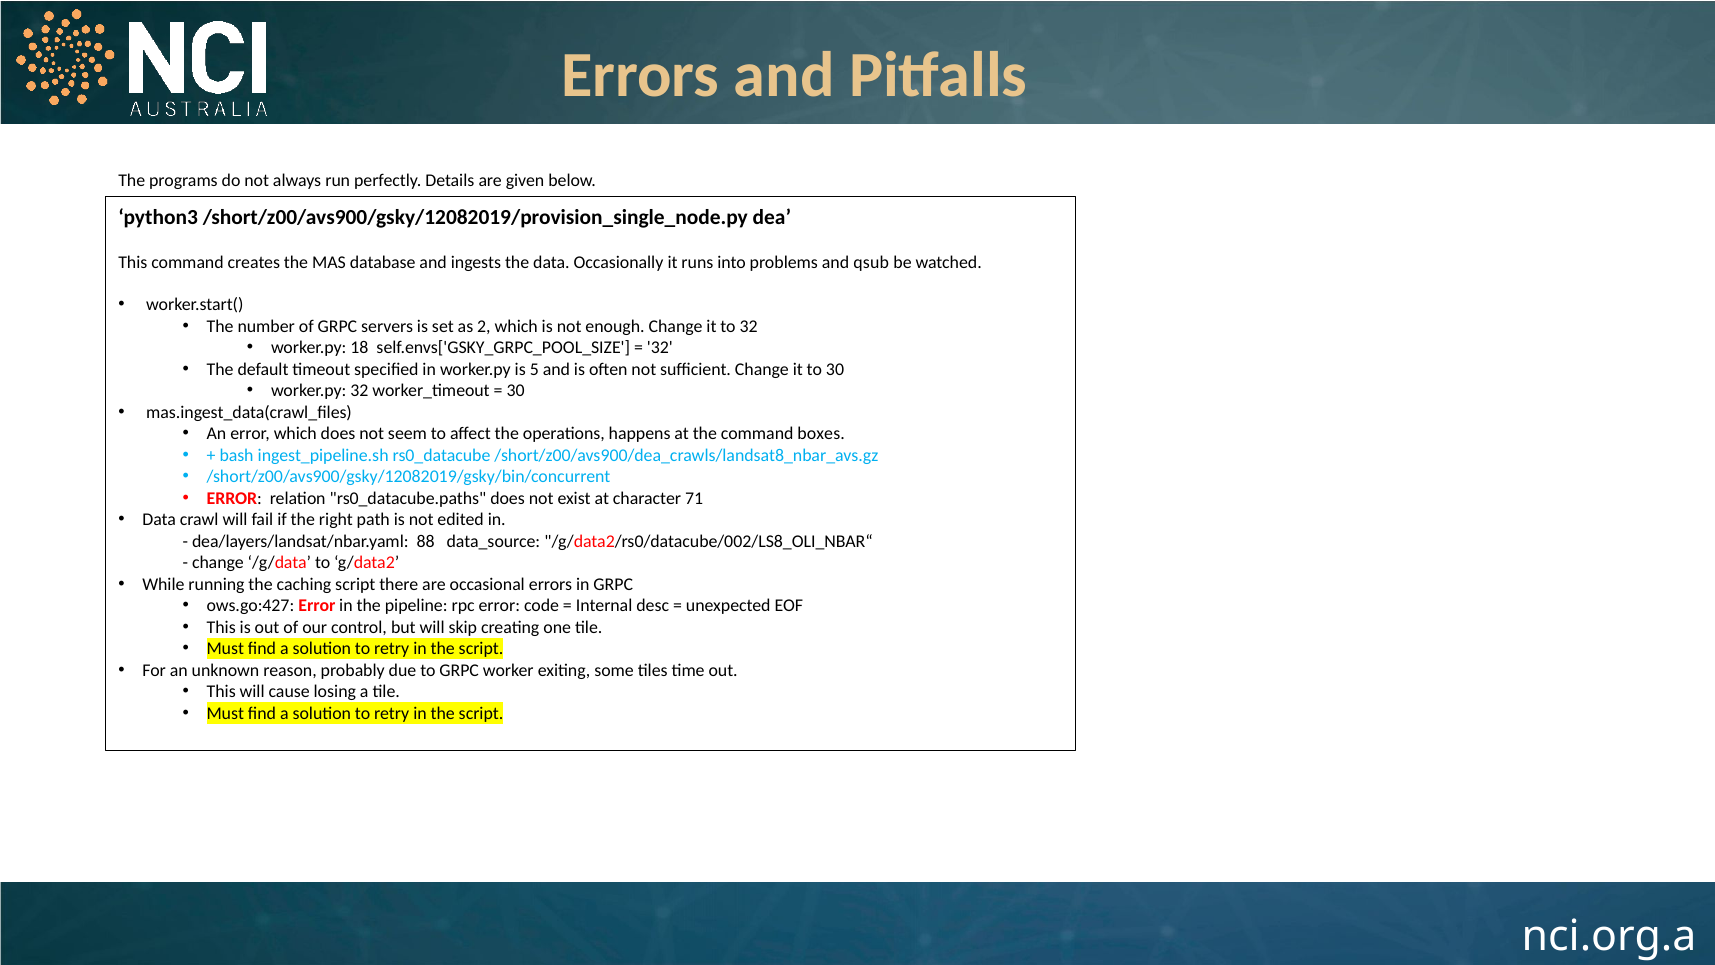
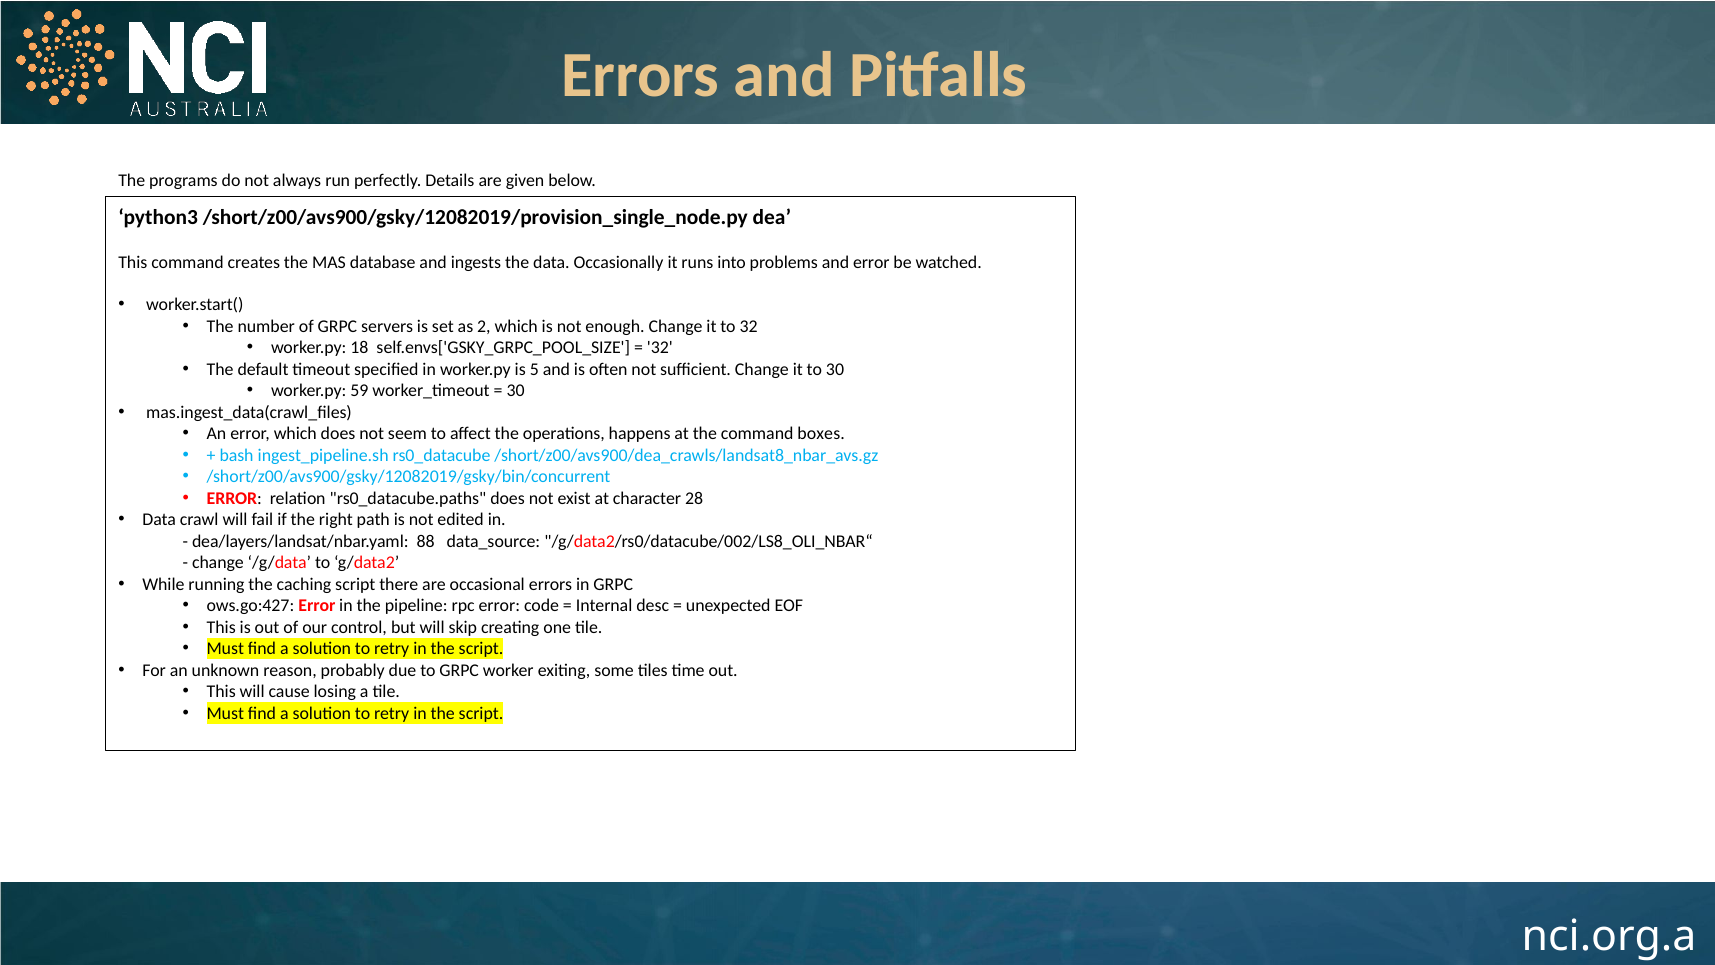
and qsub: qsub -> error (871, 262)
worker.py 32: 32 -> 59 (359, 391)
71: 71 -> 28 (694, 498)
